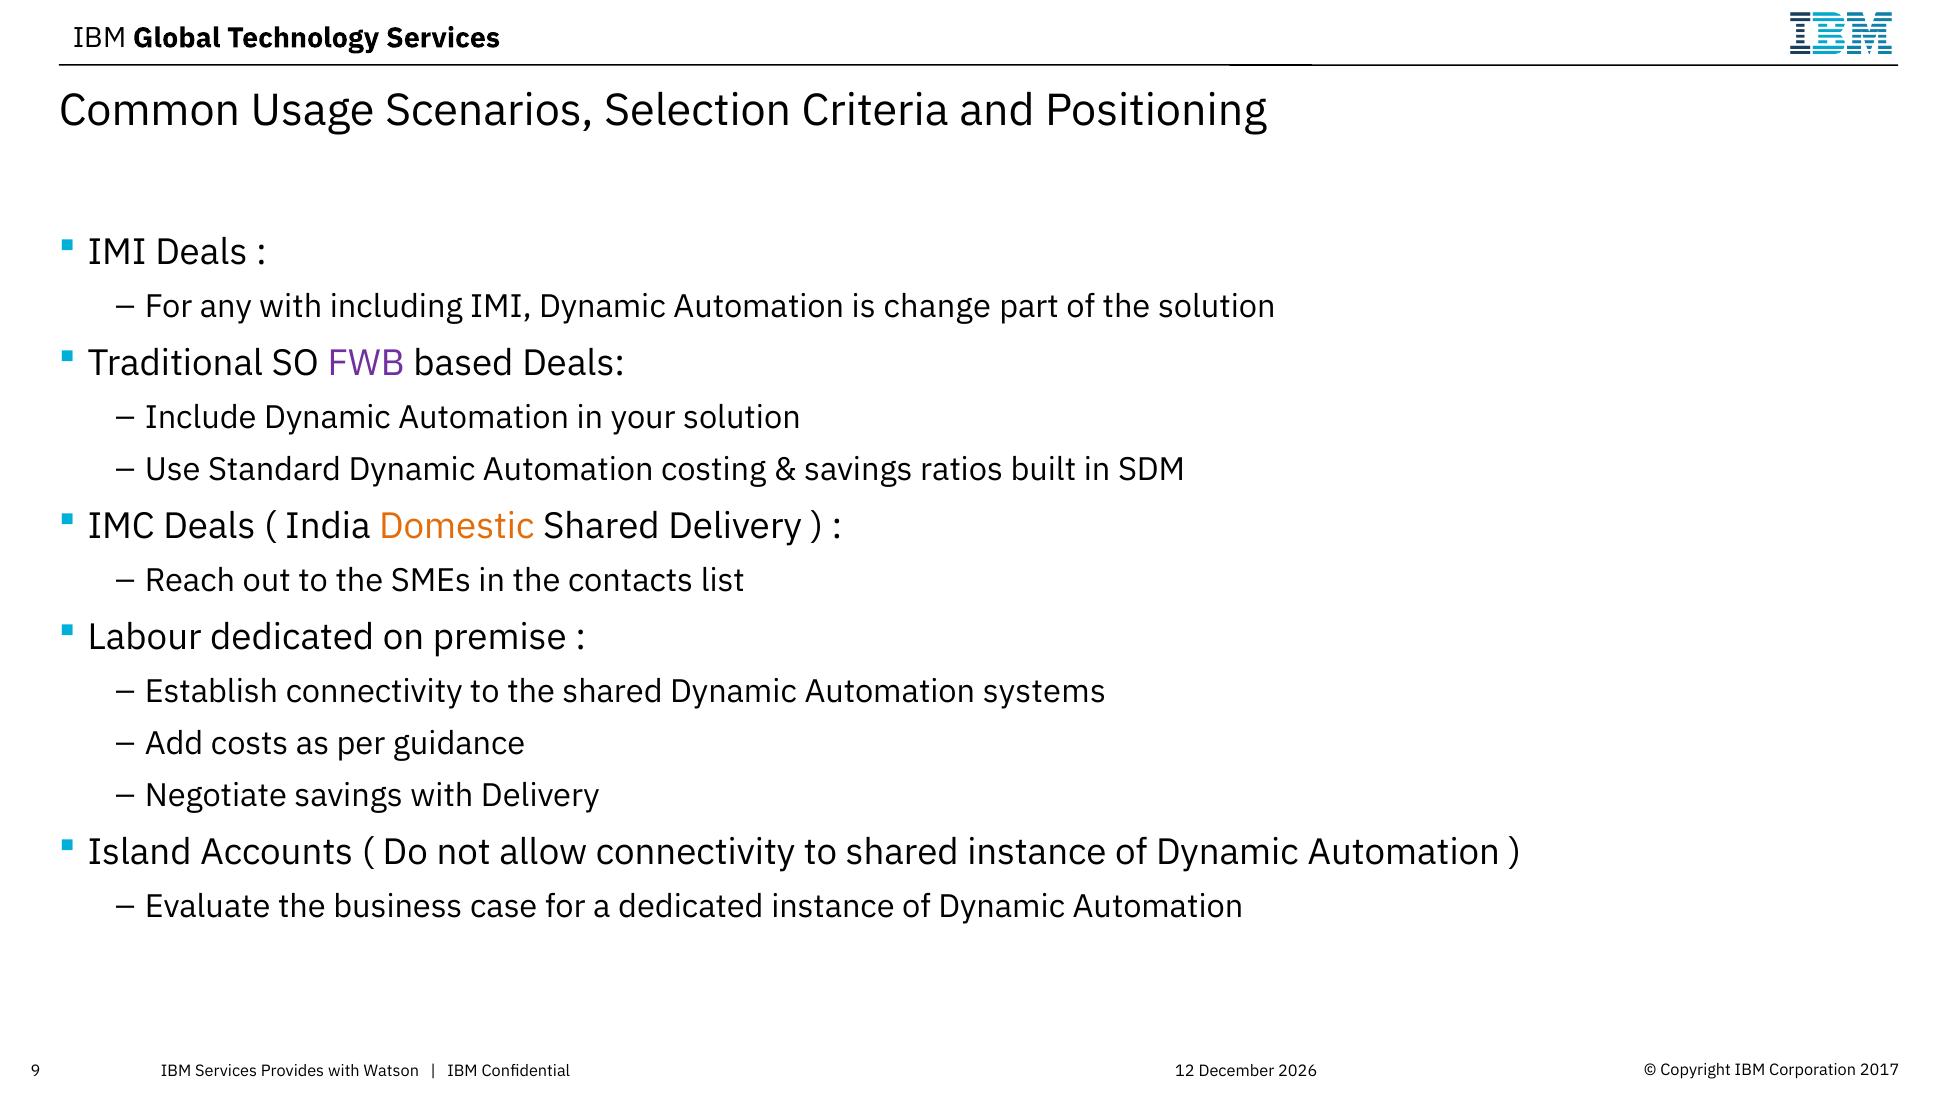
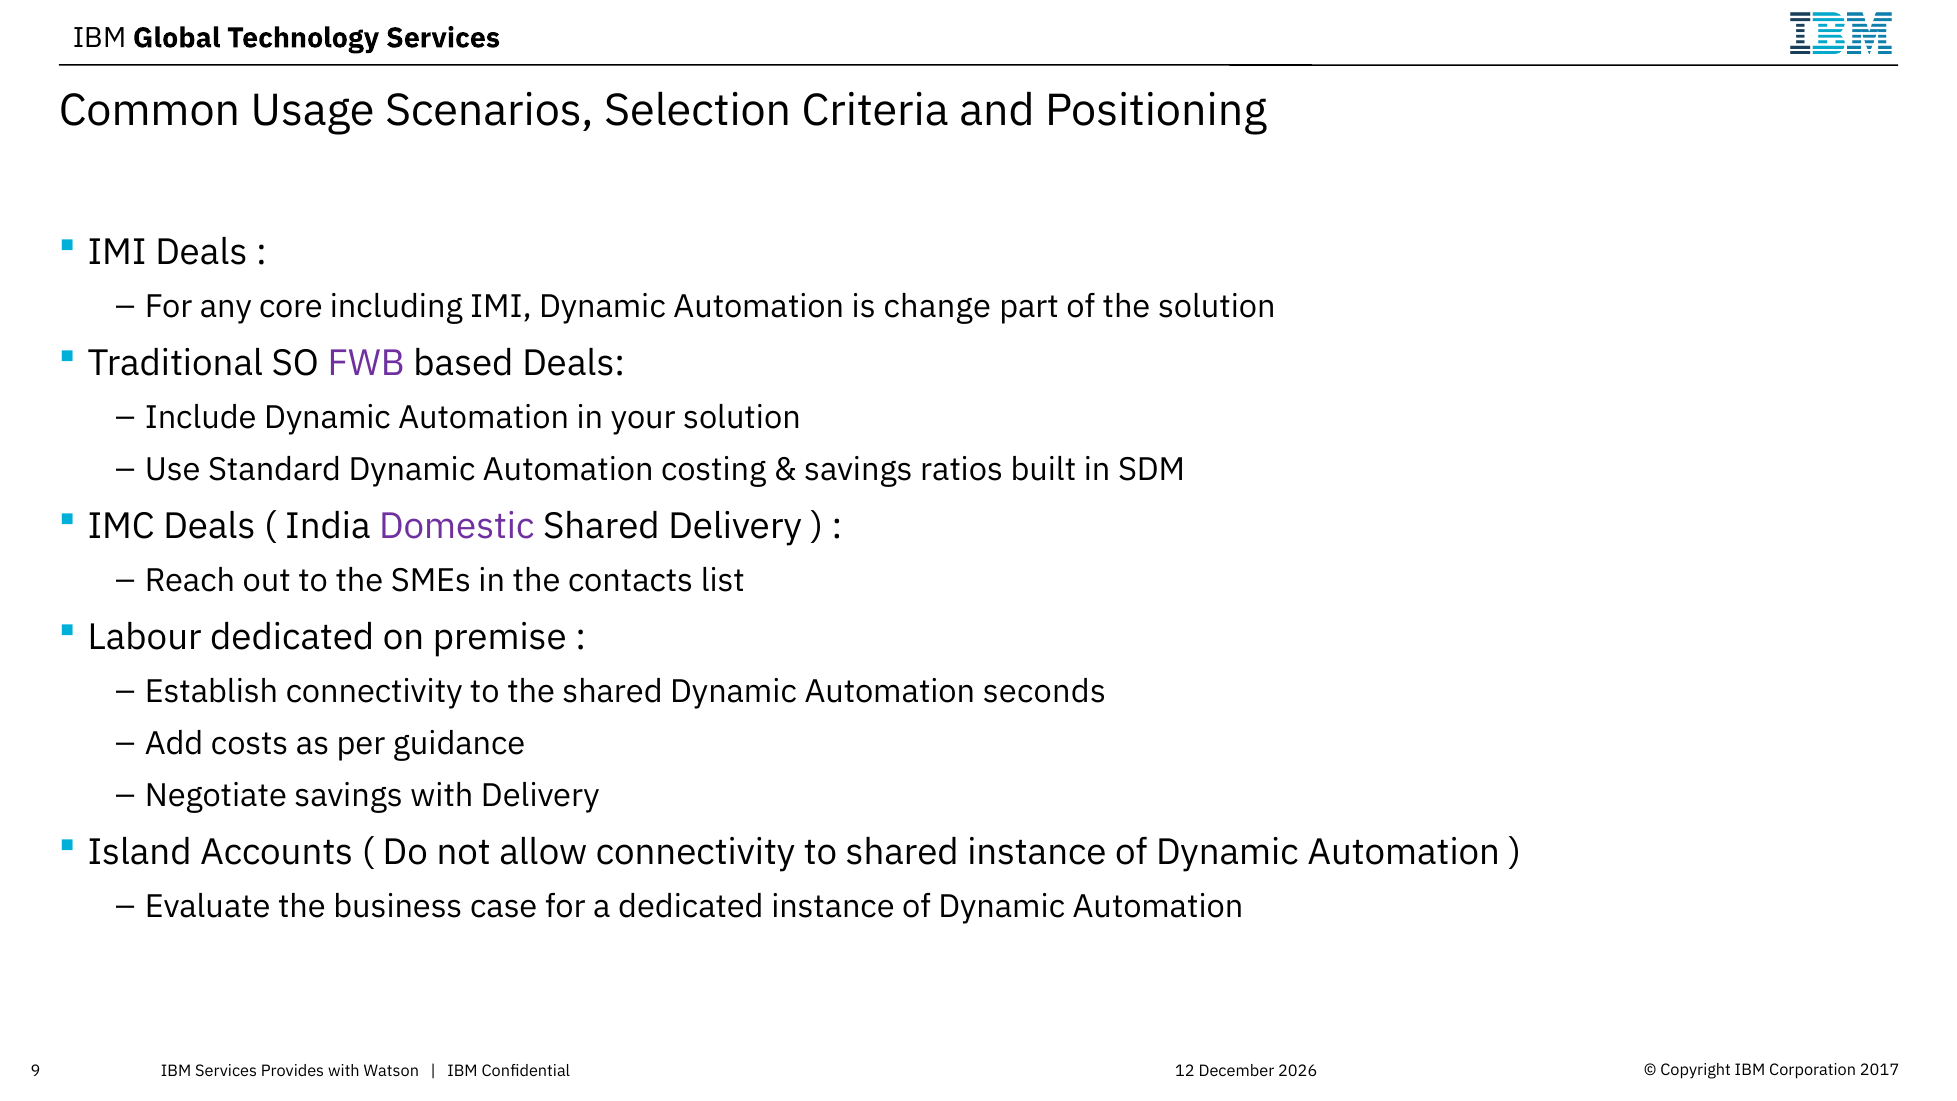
any with: with -> core (291, 306)
Domestic colour: orange -> purple (457, 526)
systems: systems -> seconds (1044, 691)
